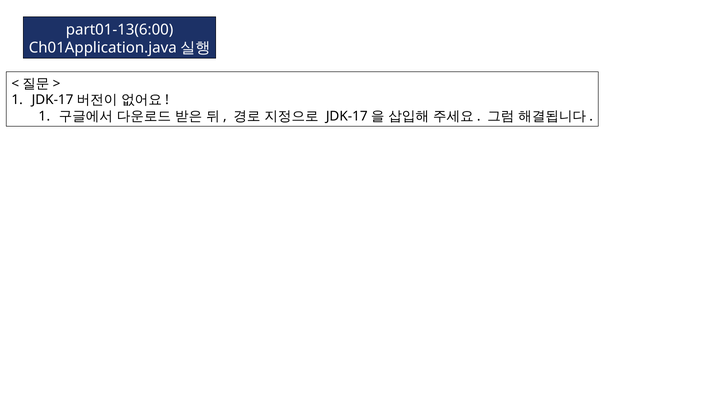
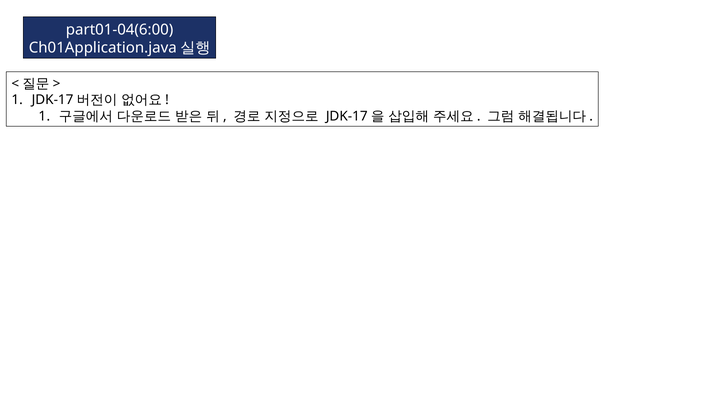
part01-13(6:00: part01-13(6:00 -> part01-04(6:00 (120, 30)
